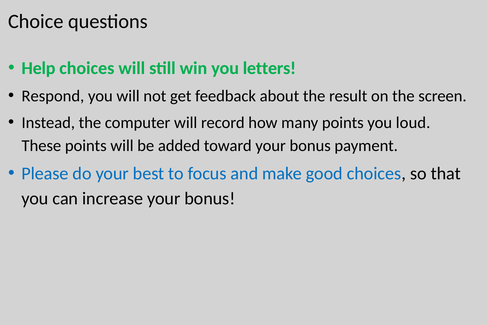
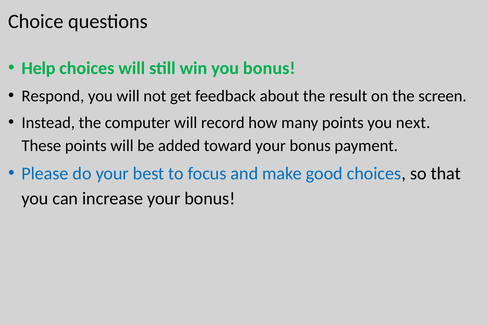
you letters: letters -> bonus (269, 68)
loud: loud -> next (413, 123)
